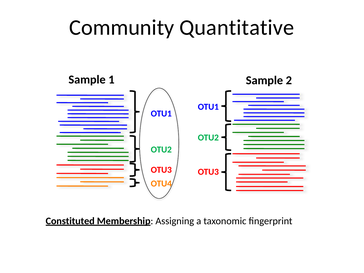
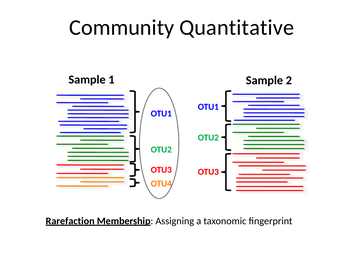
Constituted: Constituted -> Rarefaction (70, 221)
